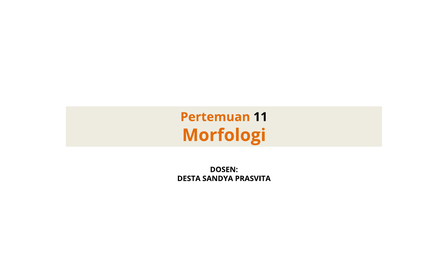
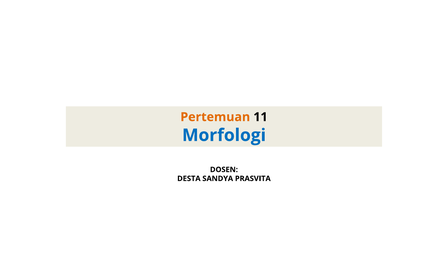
Morfologi colour: orange -> blue (224, 135)
